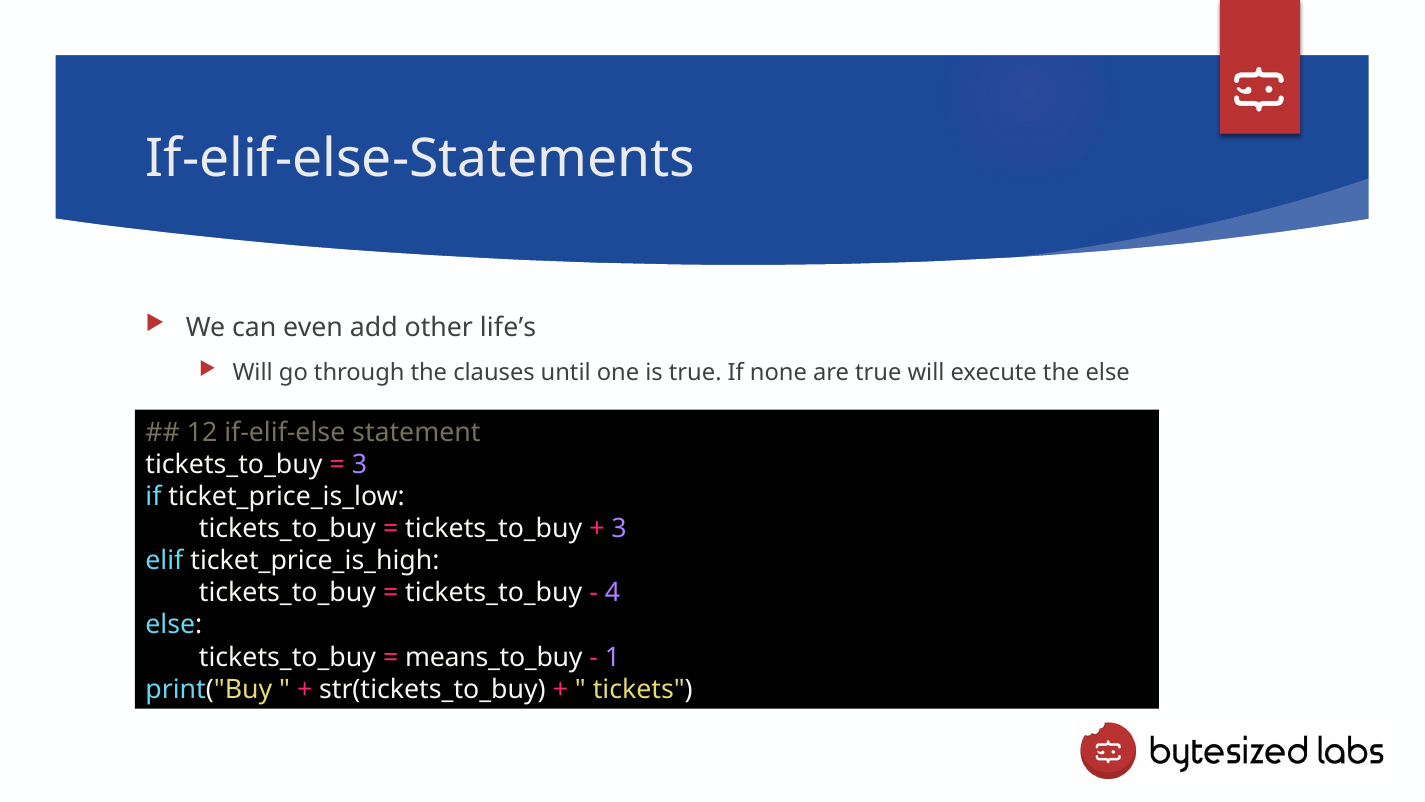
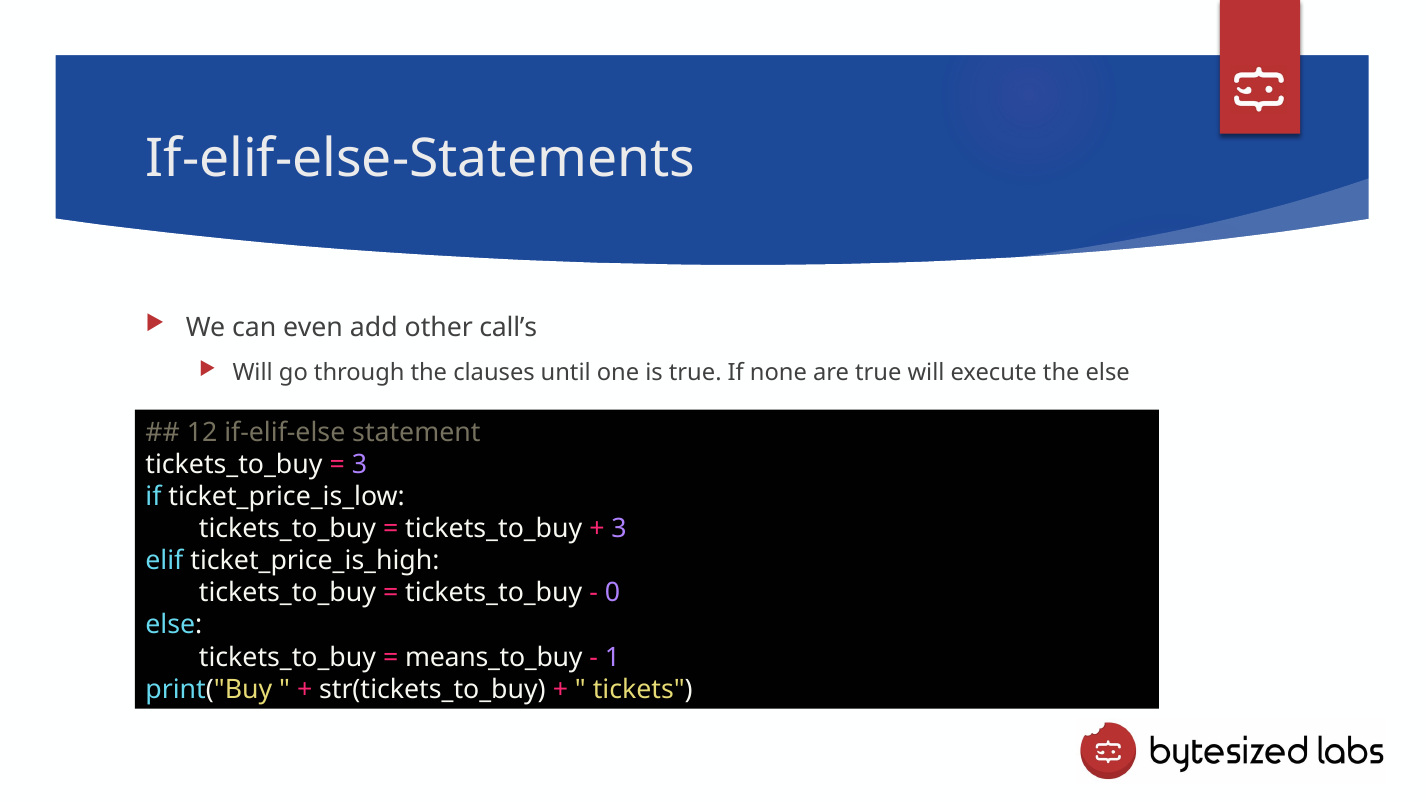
life’s: life’s -> call’s (508, 328)
4: 4 -> 0 (612, 593)
